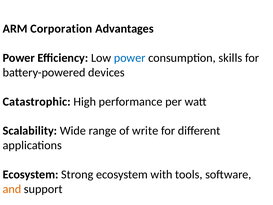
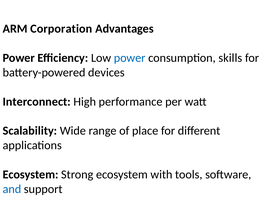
Catastrophic: Catastrophic -> Interconnect (37, 101)
write: write -> place (145, 131)
and colour: orange -> blue (12, 189)
